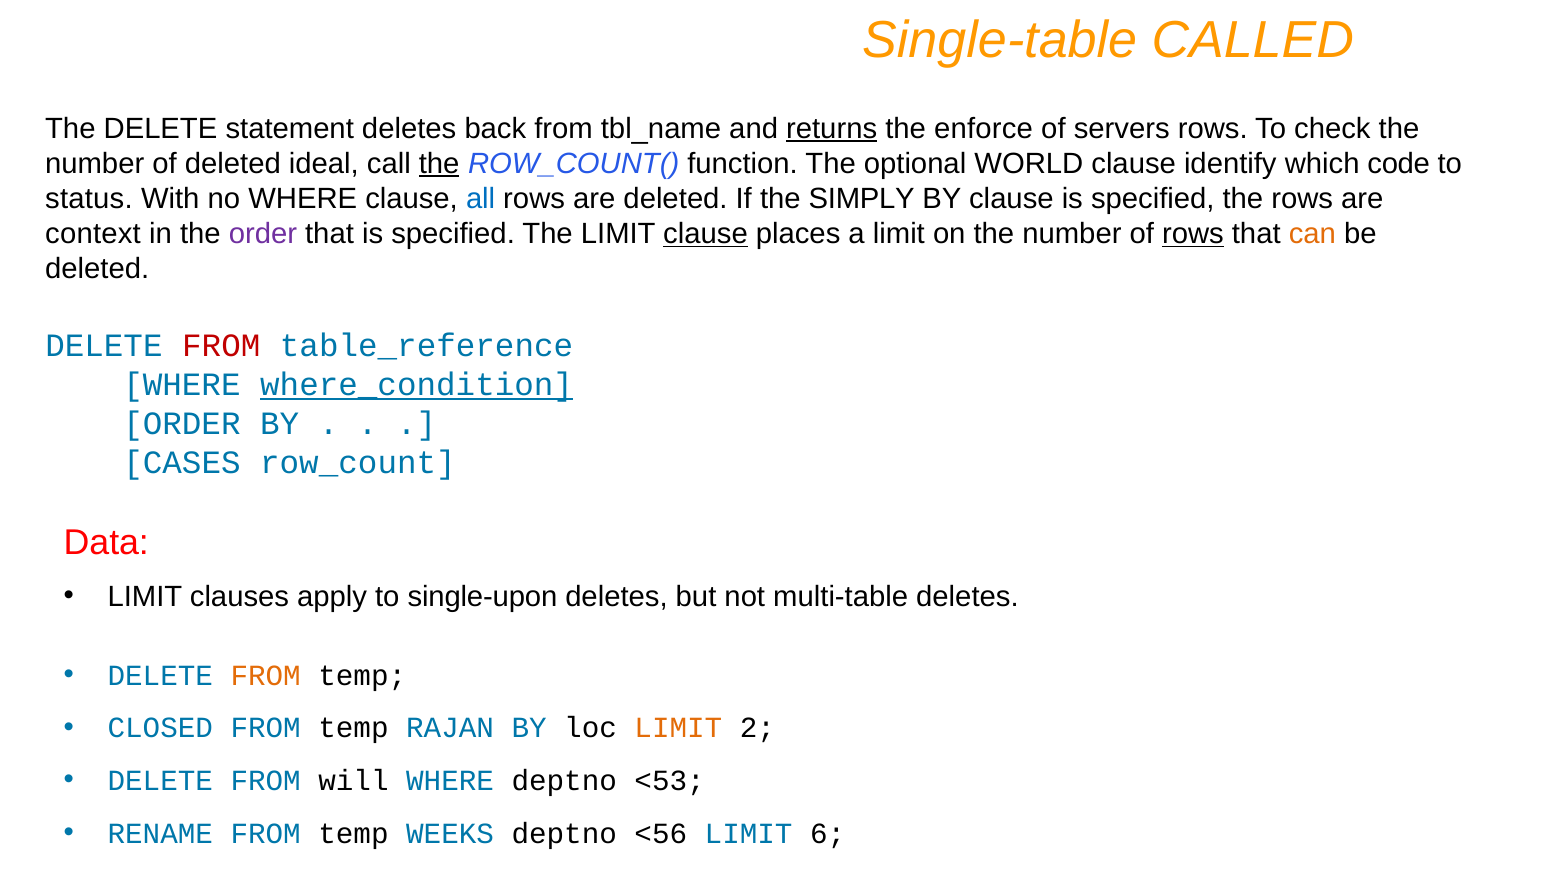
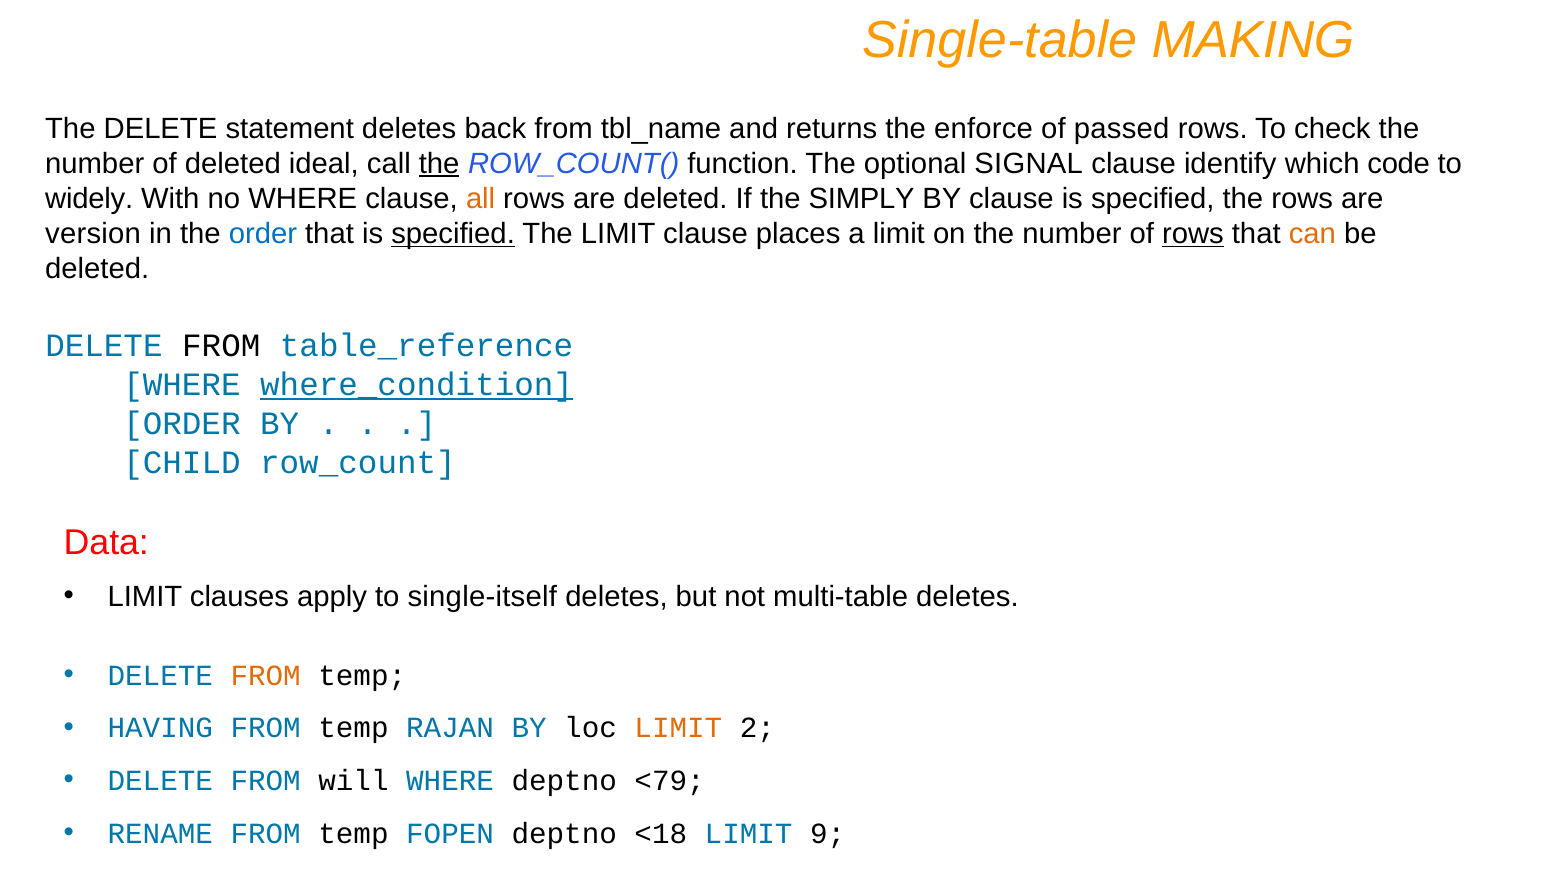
CALLED: CALLED -> MAKING (1253, 41)
returns underline: present -> none (832, 129)
servers: servers -> passed (1122, 129)
WORLD: WORLD -> SIGNAL (1029, 164)
status: status -> widely (89, 199)
all colour: blue -> orange (481, 199)
context: context -> version (93, 234)
order colour: purple -> blue (263, 234)
specified underline: none -> present (453, 234)
clause underline: present -> none (706, 234)
FROM colour: red -> black (221, 346)
CASES: CASES -> CHILD (182, 463)
single-upon: single-upon -> single-itself (482, 597)
CLOSED: CLOSED -> HAVING (160, 728)
<53: <53 -> <79 (670, 781)
WEEKS: WEEKS -> FOPEN (450, 834)
<56: <56 -> <18 (661, 834)
6: 6 -> 9 (828, 834)
